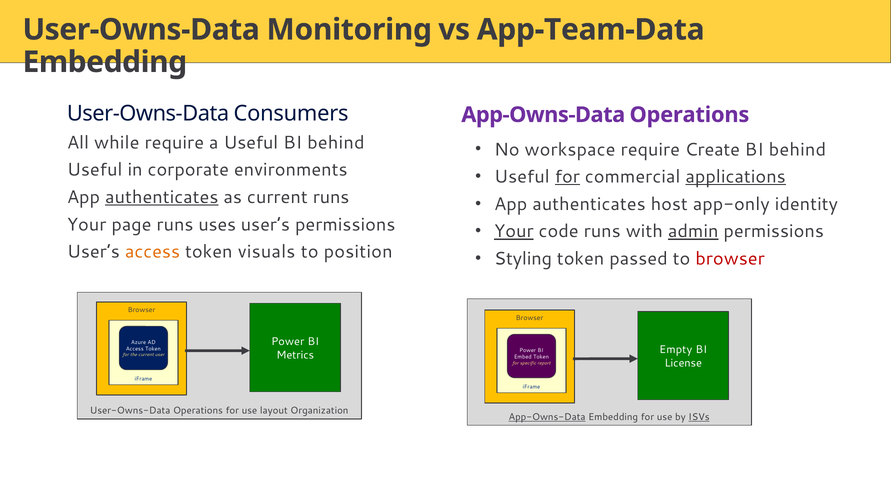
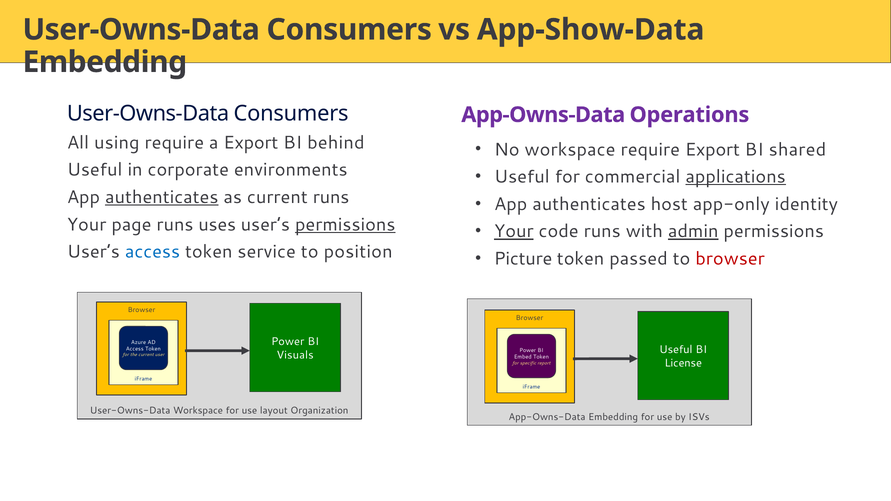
Monitoring: Monitoring -> Consumers (349, 30)
App-Team-Data: App-Team-Data -> App-Show-Data (591, 30)
while: while -> using (117, 143)
a Useful: Useful -> Export (251, 143)
require Create: Create -> Export (712, 150)
behind: behind -> shared (797, 150)
for underline: present -> none (567, 177)
permissions underline: none -> present (345, 225)
access colour: orange -> blue (152, 252)
visuals: visuals -> service (267, 252)
Styling: Styling -> Picture (523, 259)
Empty: Empty -> Useful (676, 350)
Metrics: Metrics -> Visuals (295, 355)
User-Owns-Data Operations: Operations -> Workspace (198, 411)
App-Owns-Data underline: present -> none (547, 417)
ISVs underline: present -> none (699, 417)
